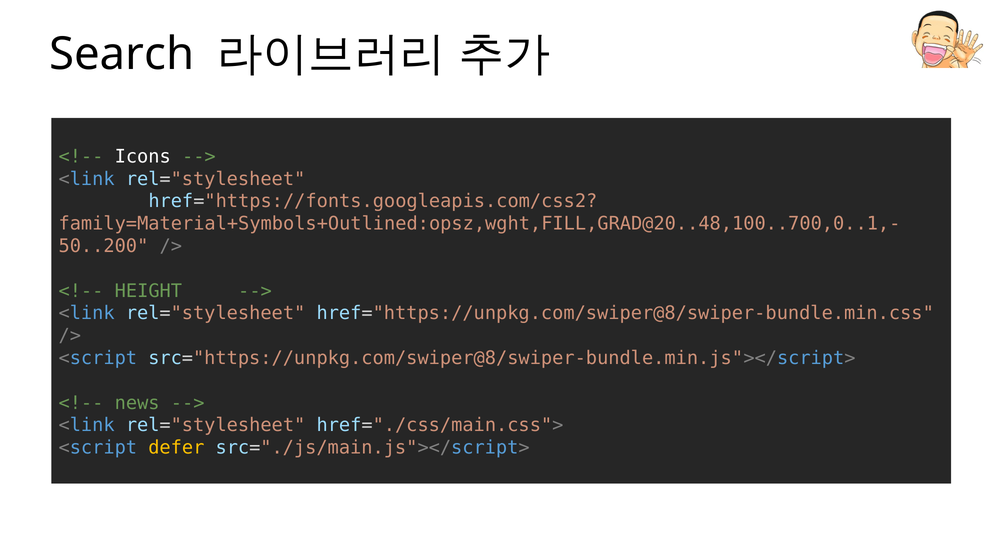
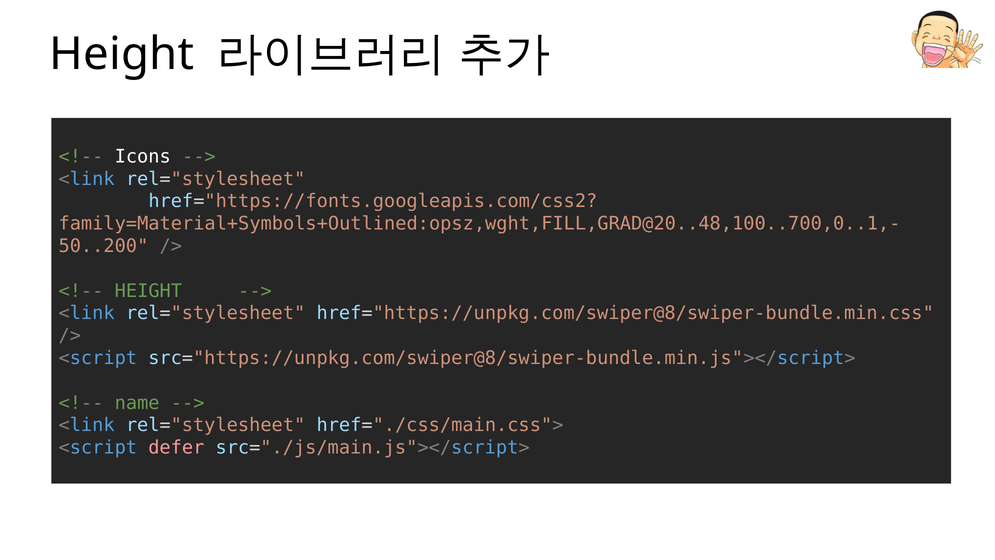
Search: Search -> Height (122, 54)
news: news -> name (137, 403)
defer colour: yellow -> pink (176, 447)
